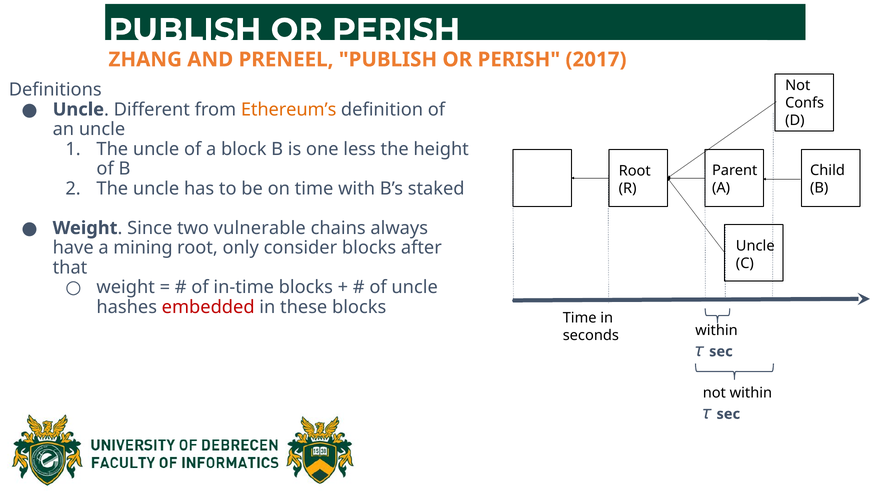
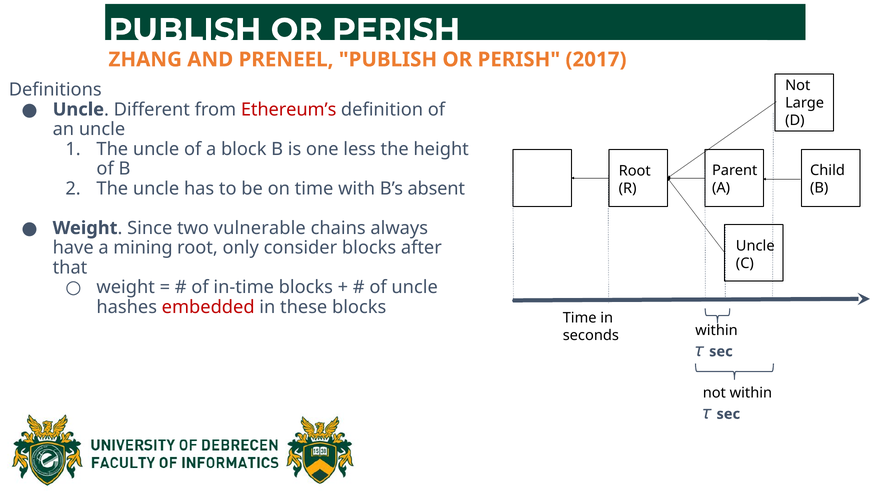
Confs: Confs -> Large (805, 103)
Ethereum’s colour: orange -> red (289, 109)
staked: staked -> absent (436, 188)
